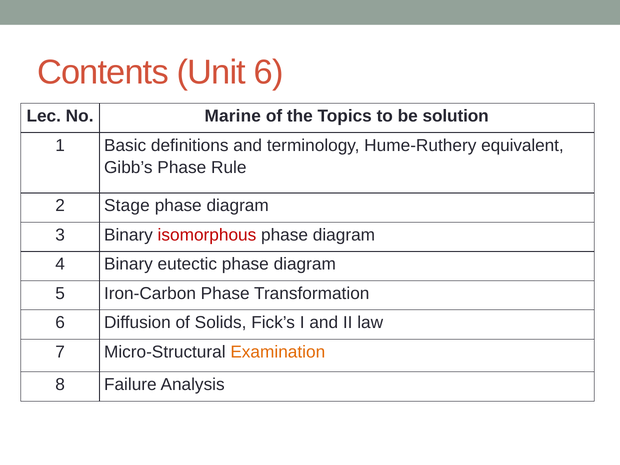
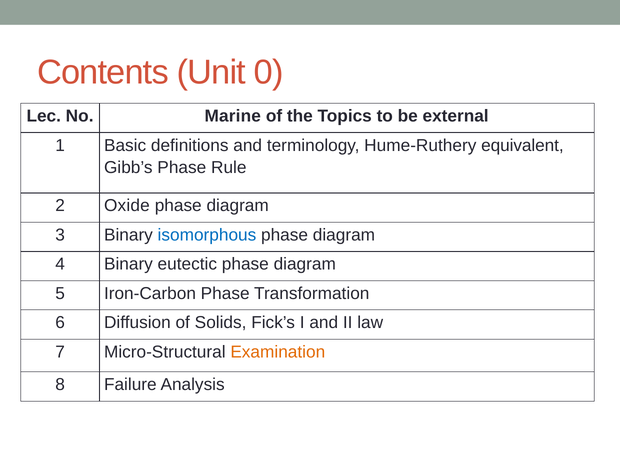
Unit 6: 6 -> 0 (269, 72)
solution: solution -> external (456, 116)
Stage: Stage -> Oxide (127, 206)
isomorphous colour: red -> blue (207, 235)
